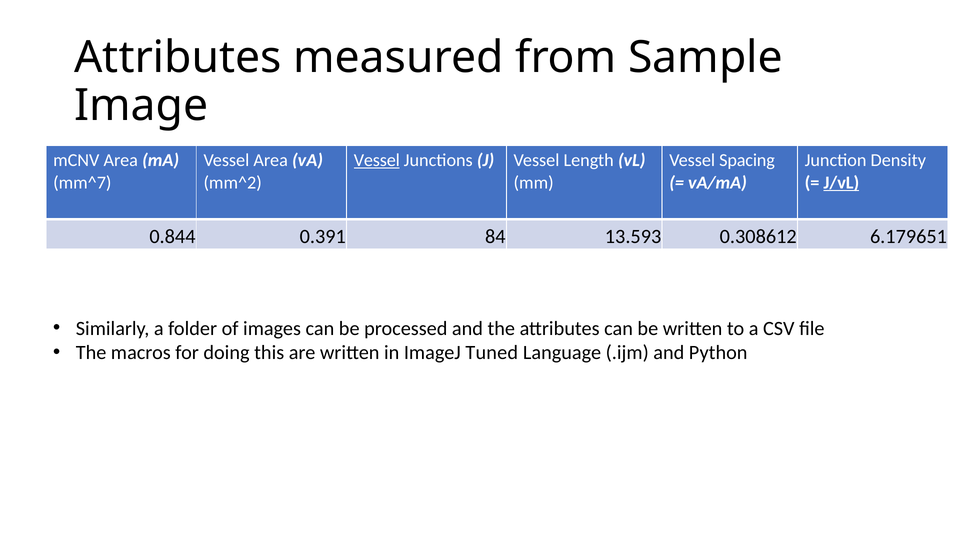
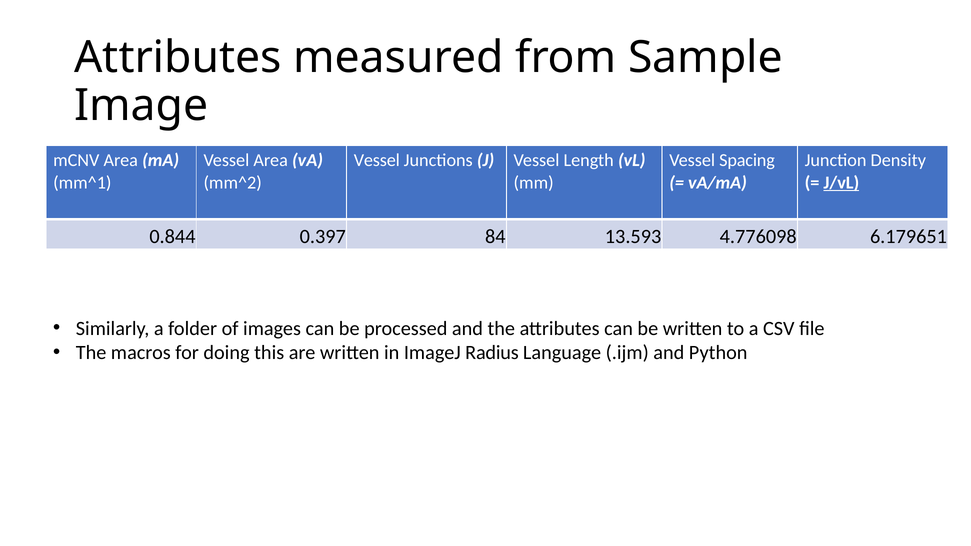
Vessel underline: present -> none (377, 160)
mm^7: mm^7 -> mm^1 (82, 183)
0.391: 0.391 -> 0.397 (323, 237)
0.308612: 0.308612 -> 4.776098 (758, 237)
Tuned: Tuned -> Radius (492, 353)
